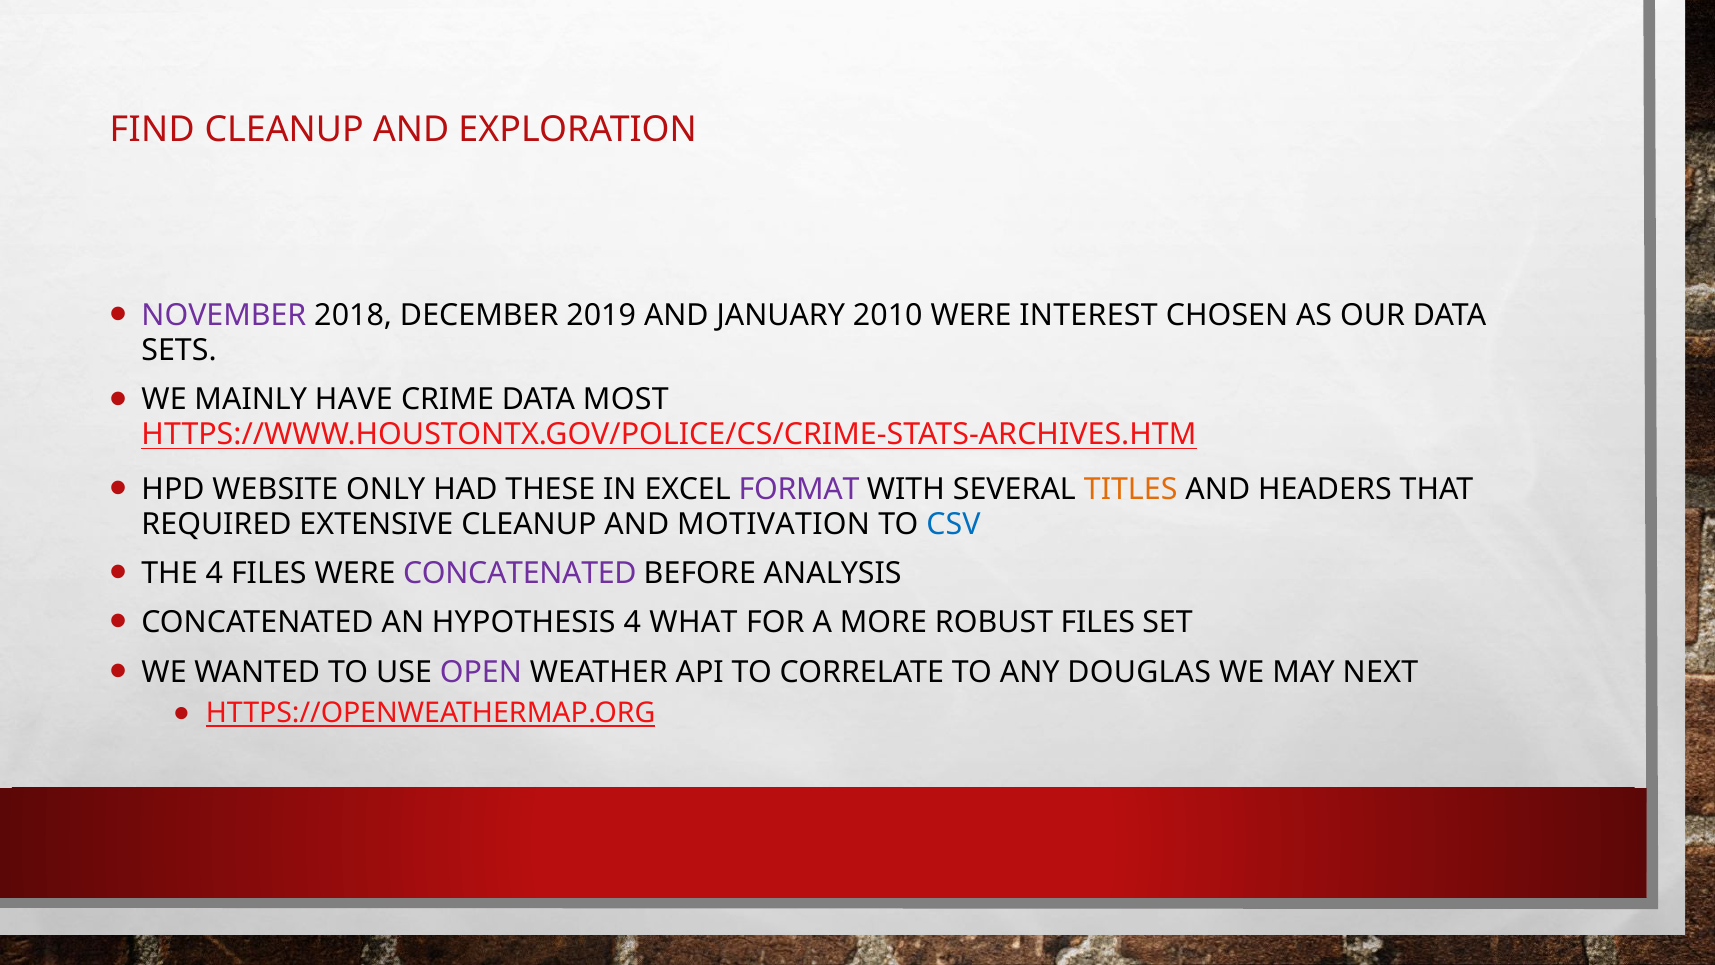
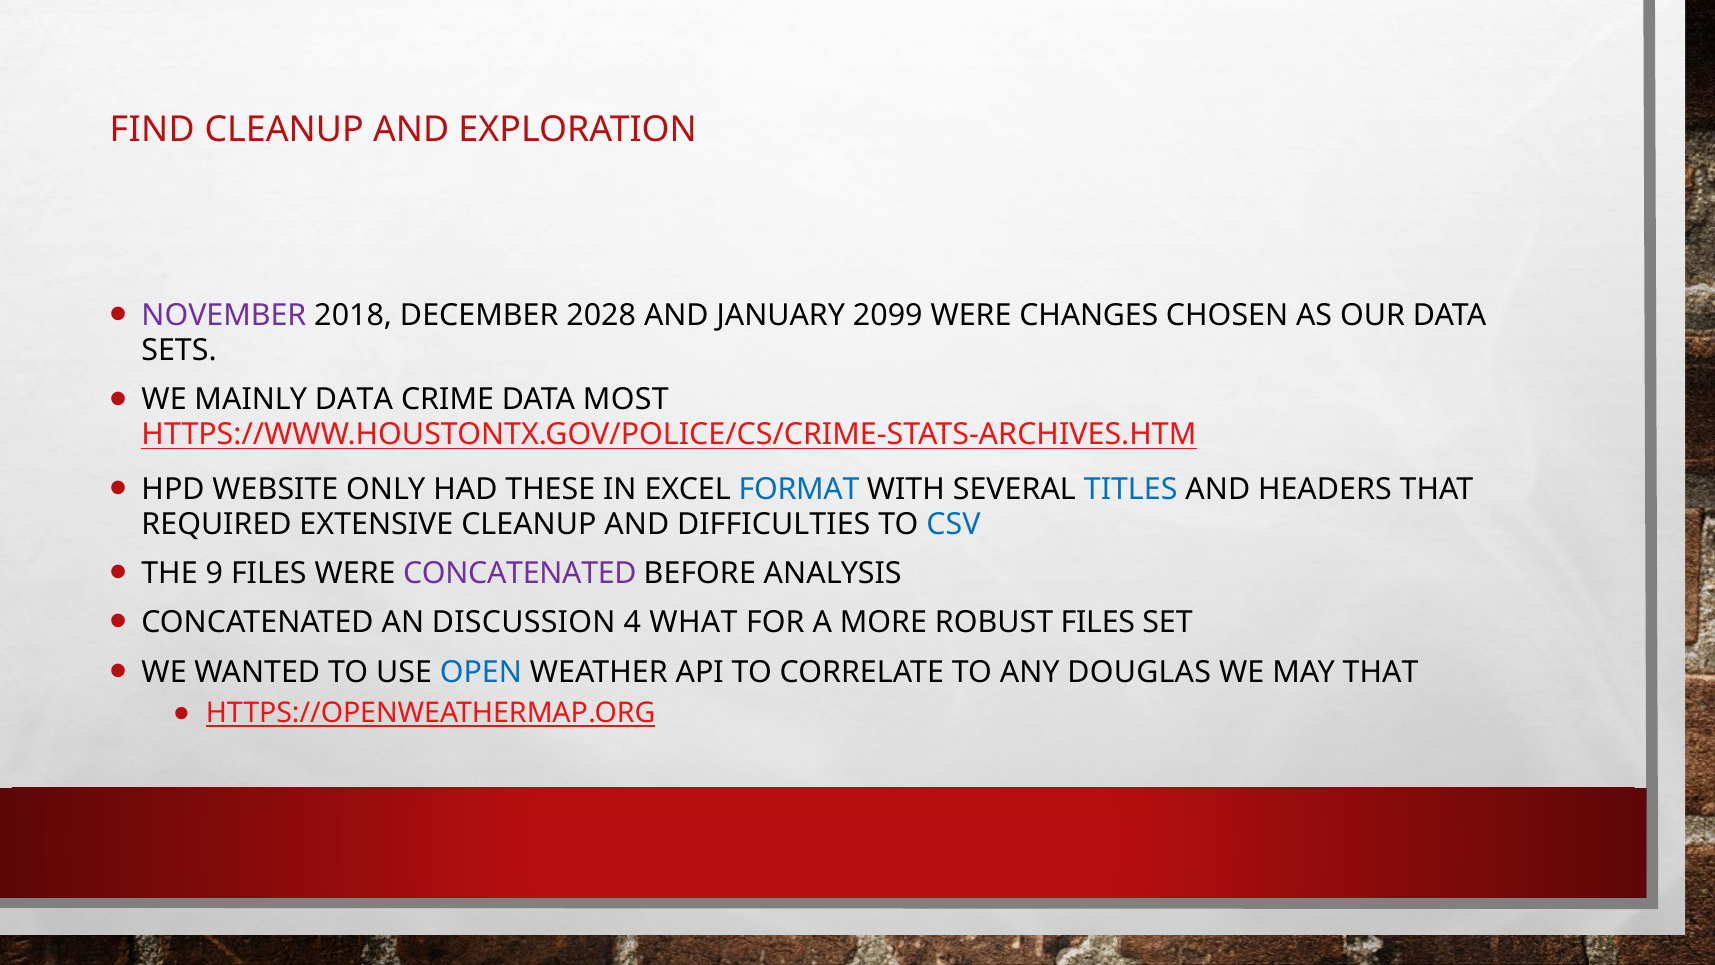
2019: 2019 -> 2028 (601, 316)
2010: 2010 -> 2099 (888, 316)
INTEREST: INTEREST -> CHANGES (1089, 316)
MAINLY HAVE: HAVE -> DATA (354, 400)
FORMAT colour: purple -> blue (799, 489)
TITLES colour: orange -> blue (1131, 489)
MOTIVATION: MOTIVATION -> DIFFICULTIES (774, 524)
THE 4: 4 -> 9 (214, 573)
HYPOTHESIS: HYPOTHESIS -> DISCUSSION (524, 623)
OPEN colour: purple -> blue (481, 672)
MAY NEXT: NEXT -> THAT (1381, 672)
